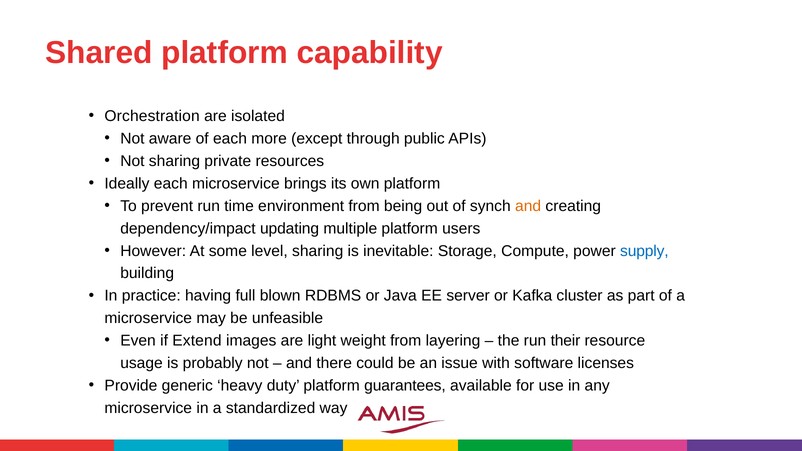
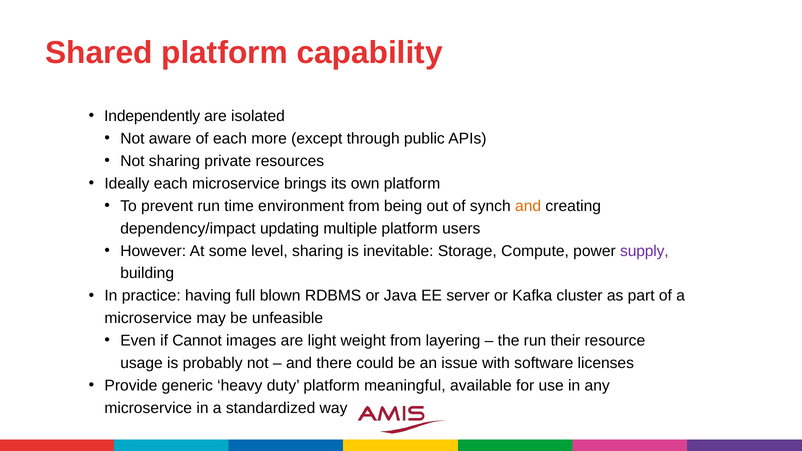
Orchestration: Orchestration -> Independently (152, 116)
supply colour: blue -> purple (644, 251)
Extend: Extend -> Cannot (197, 341)
guarantees: guarantees -> meaningful (405, 386)
